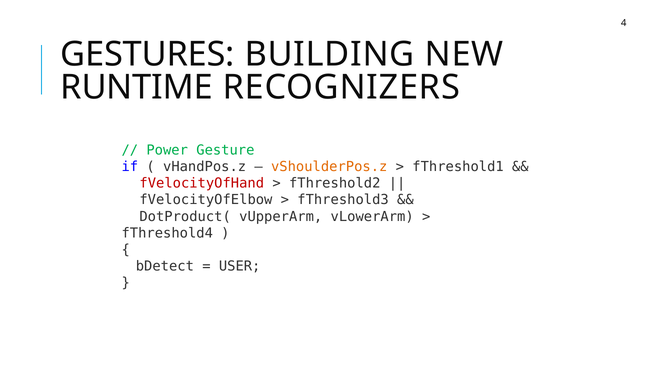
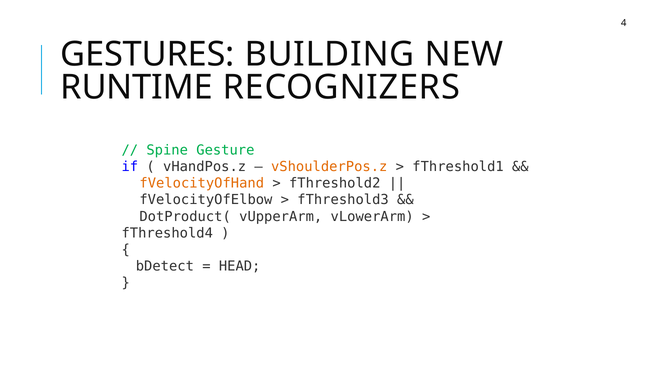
Power: Power -> Spine (167, 150)
fVelocityOfHand colour: red -> orange (202, 183)
USER: USER -> HEAD (240, 266)
